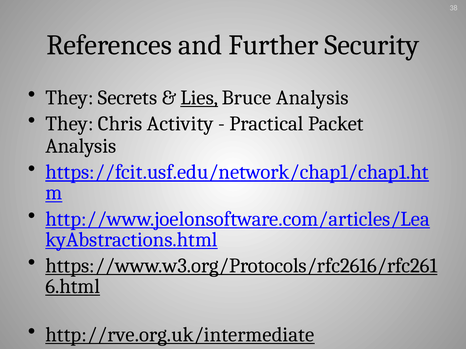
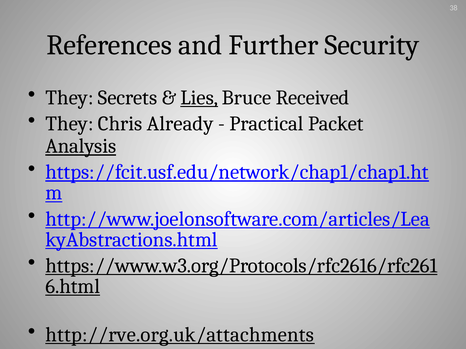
Bruce Analysis: Analysis -> Received (313, 98)
Activity: Activity -> Already (180, 124)
Analysis underline: none -> present (81, 146)
http://rve.org.uk/intermediate: http://rve.org.uk/intermediate -> http://rve.org.uk/attachments (180, 335)
